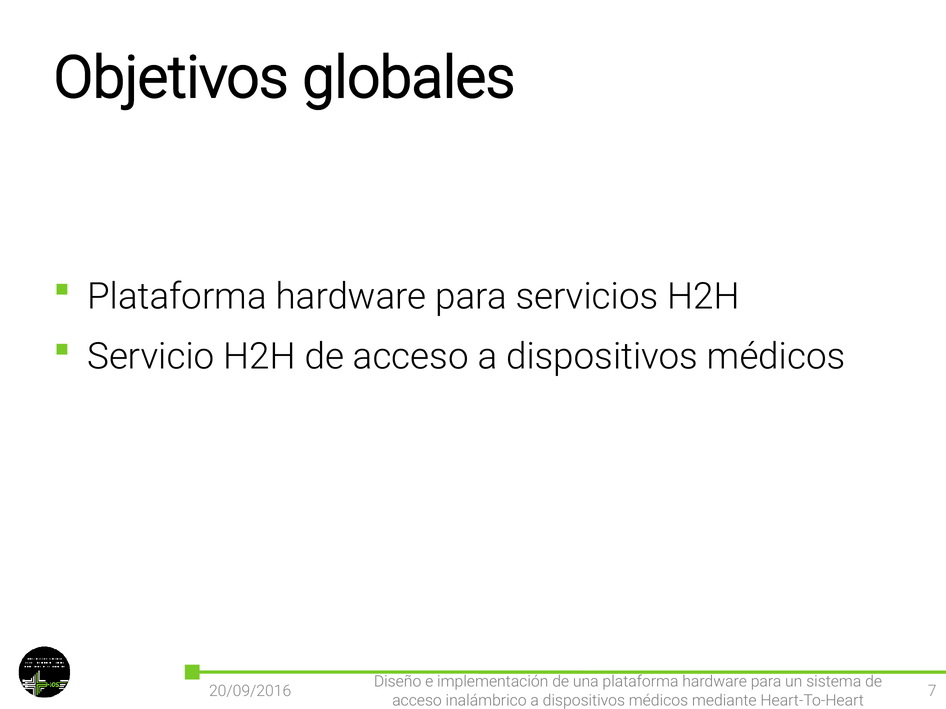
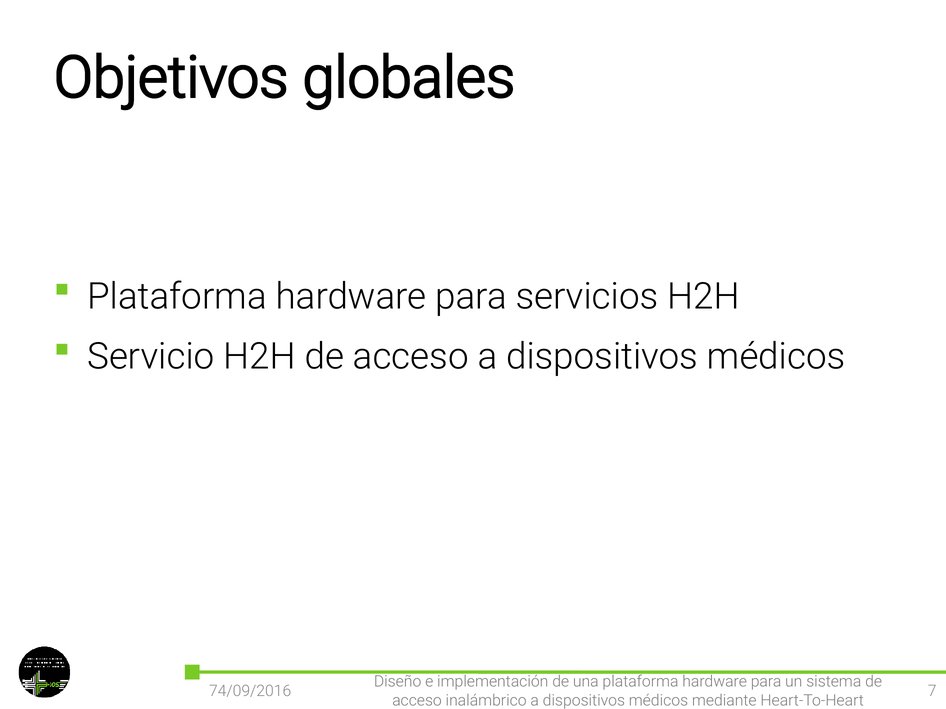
20/09/2016: 20/09/2016 -> 74/09/2016 (250, 692)
